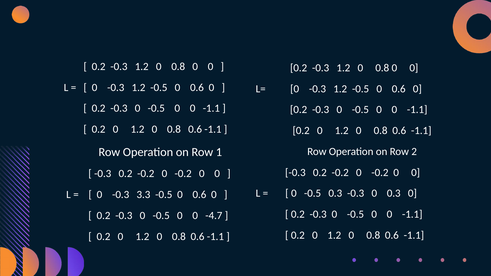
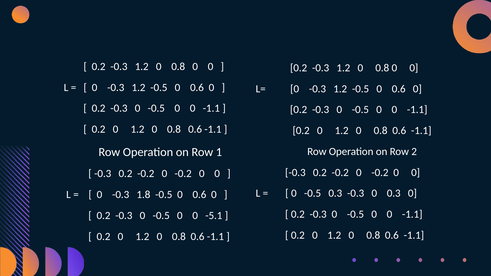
3.3: 3.3 -> 1.8 (143, 195)
-4.7: -4.7 -> -5.1 (214, 216)
